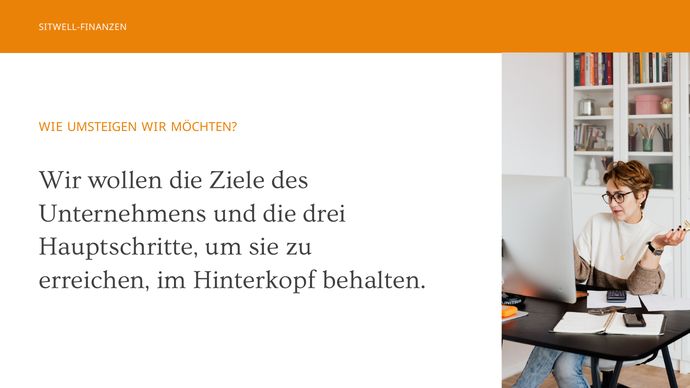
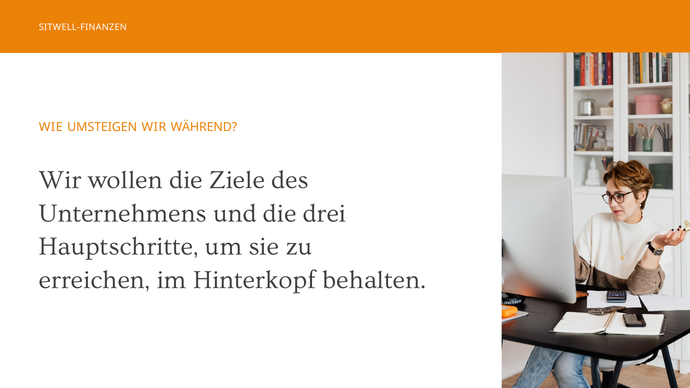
MÖCHTEN: MÖCHTEN -> WÄHREND (204, 127)
